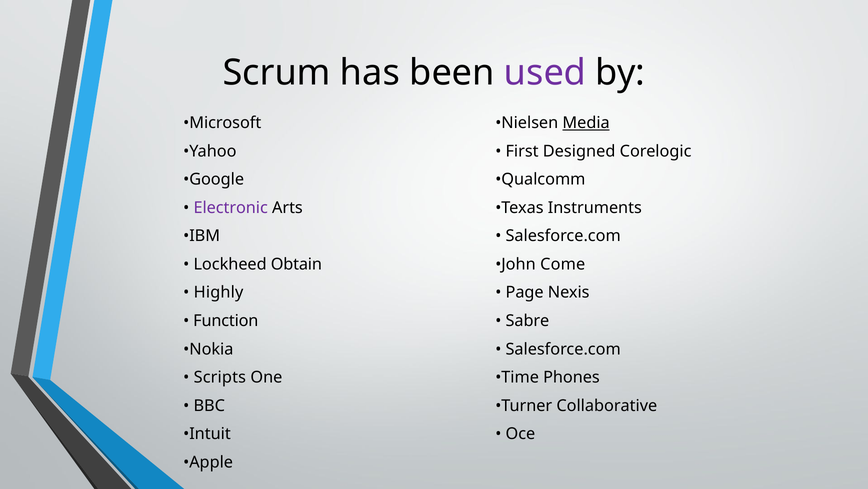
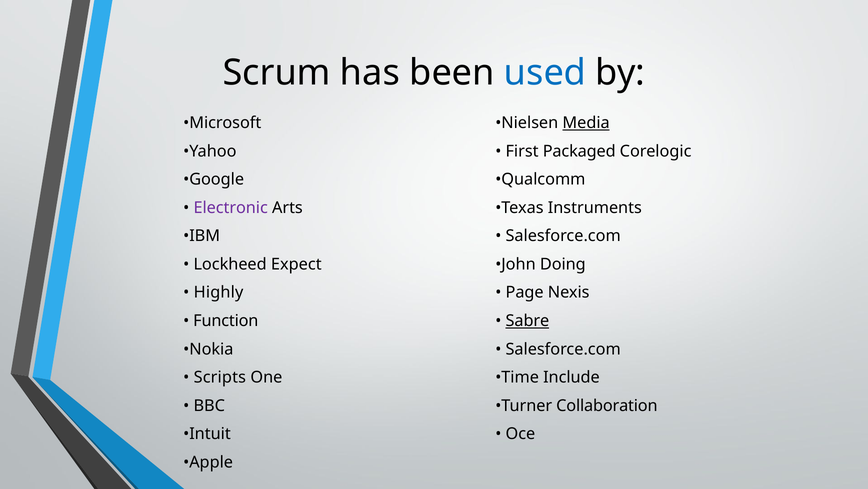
used colour: purple -> blue (545, 73)
Designed: Designed -> Packaged (579, 151)
Obtain: Obtain -> Expect (296, 264)
Come: Come -> Doing (563, 264)
Sabre underline: none -> present (527, 320)
Phones: Phones -> Include (571, 377)
Collaborative: Collaborative -> Collaboration (607, 405)
